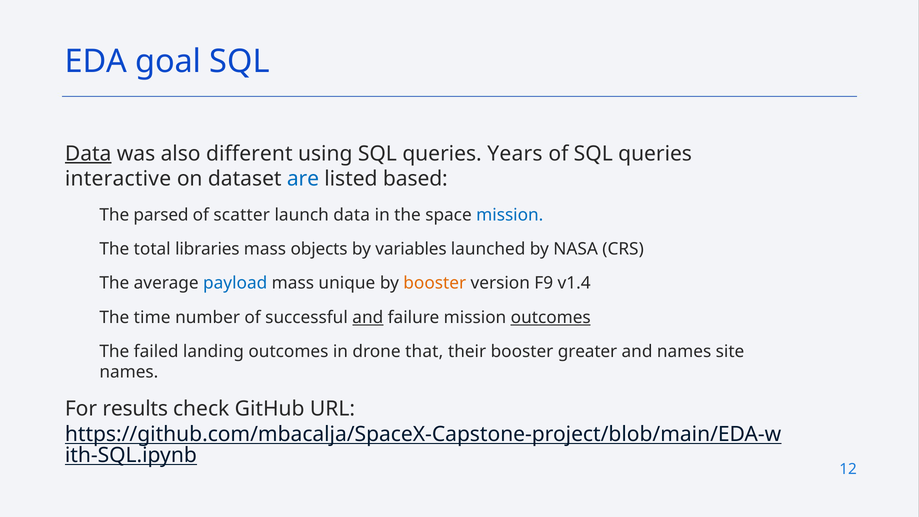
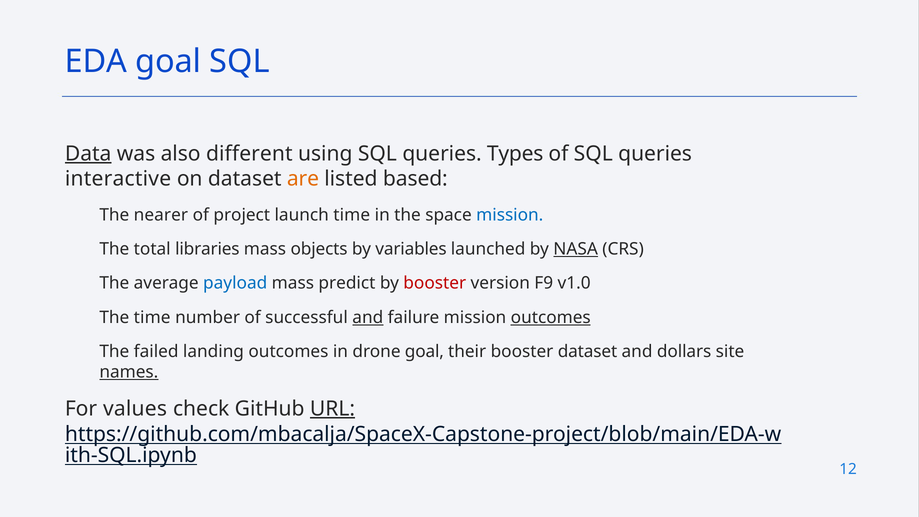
Years: Years -> Types (515, 154)
are colour: blue -> orange (303, 179)
parsed: parsed -> nearer (161, 215)
scatter: scatter -> project (242, 215)
launch data: data -> time (352, 215)
NASA underline: none -> present (576, 249)
unique: unique -> predict (347, 283)
booster colour: orange -> red (435, 283)
v1.4: v1.4 -> v1.0 (574, 283)
drone that: that -> goal (424, 351)
booster greater: greater -> dataset (588, 351)
and names: names -> dollars (684, 351)
names underline: none -> present (129, 372)
results: results -> values (135, 409)
URL underline: none -> present (333, 409)
